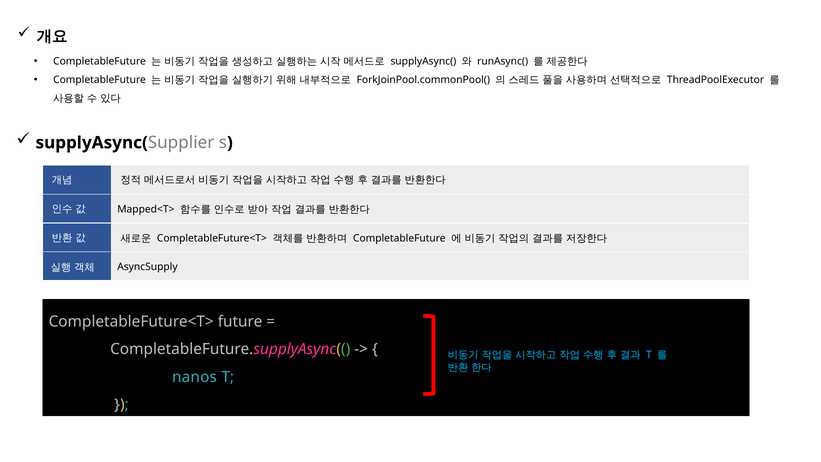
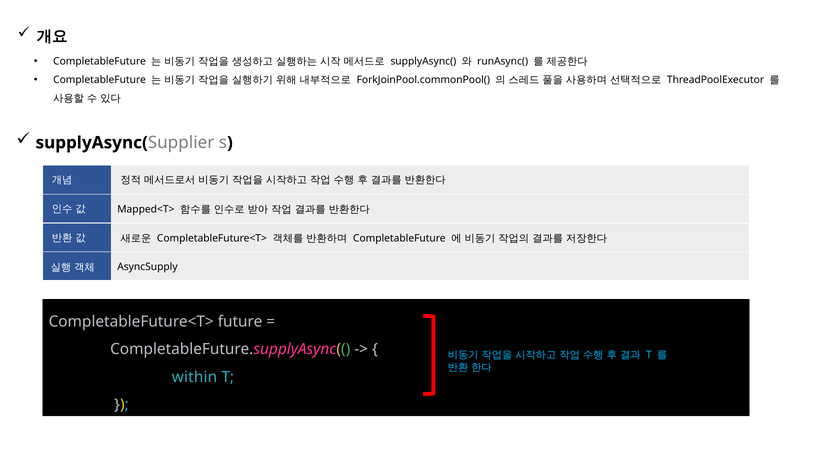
nanos: nanos -> within (194, 377)
